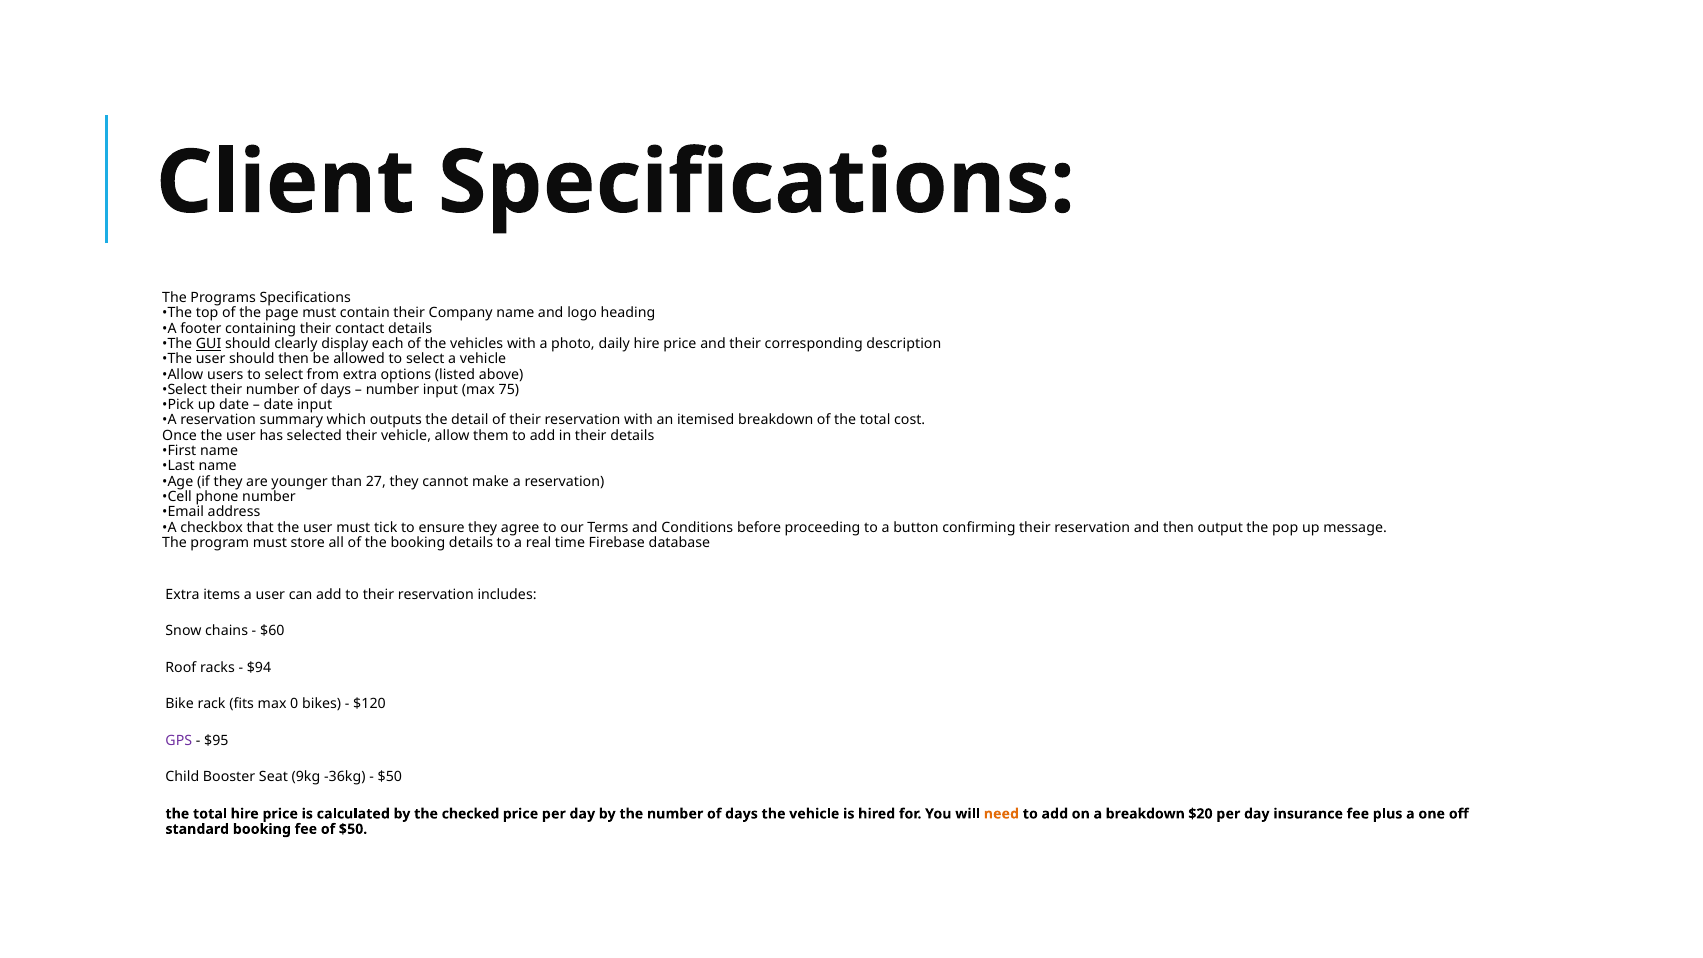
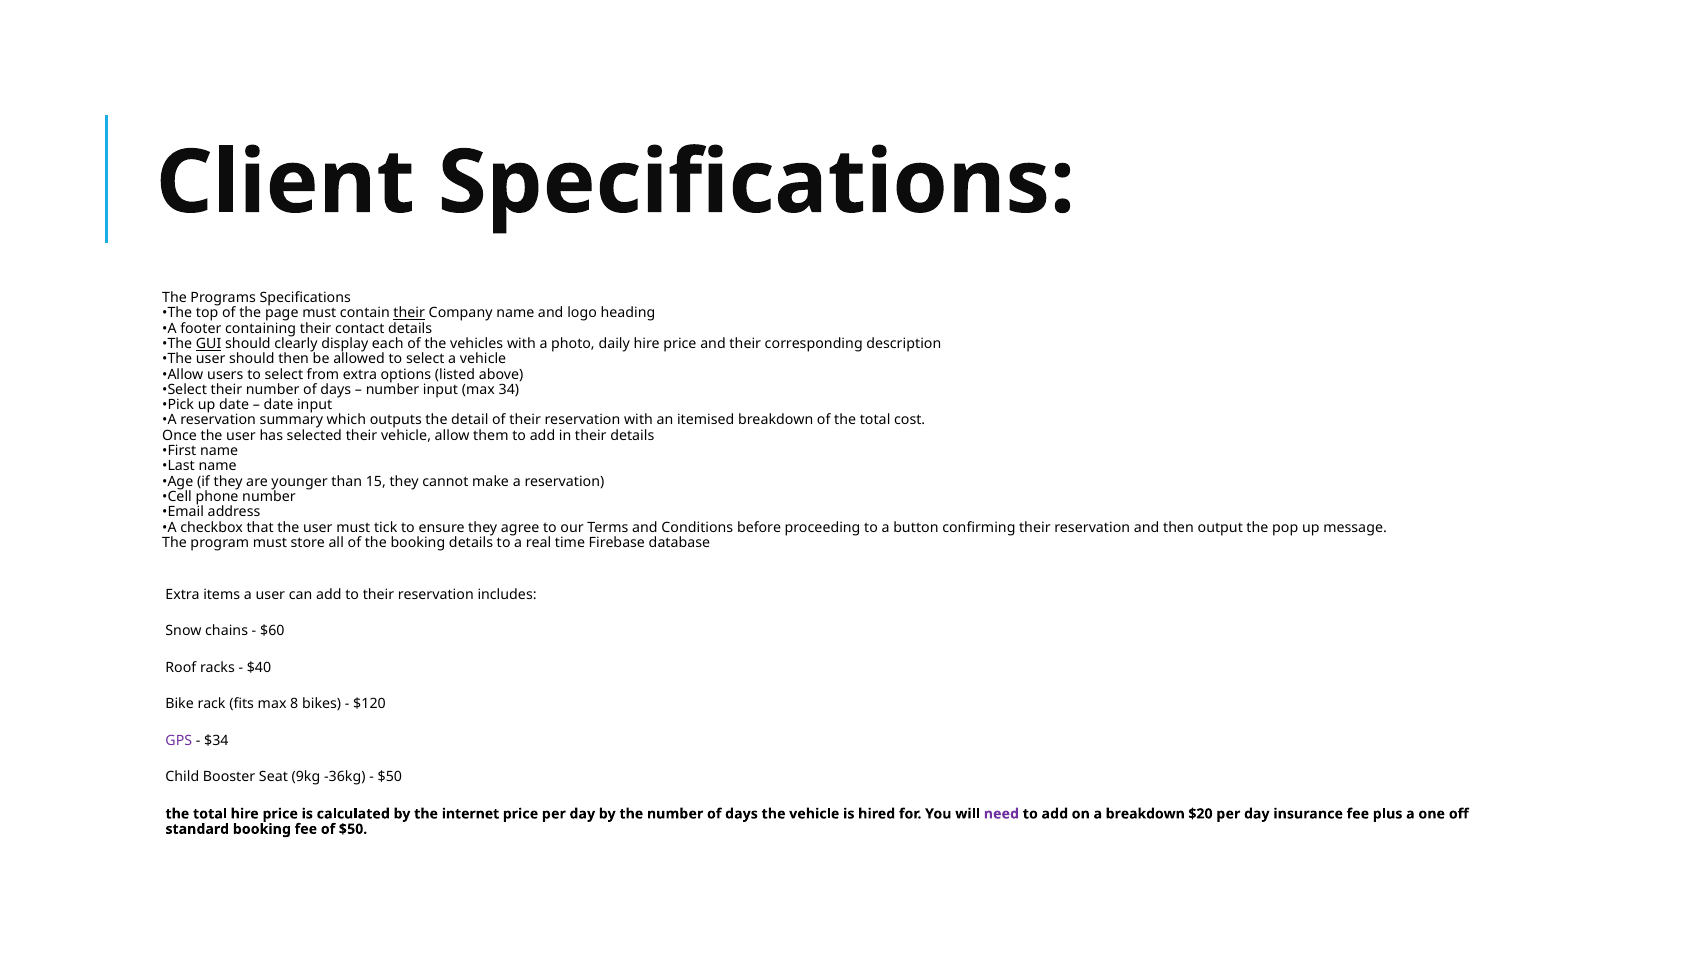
their underline: none -> present (409, 313)
75: 75 -> 34 (509, 390)
27: 27 -> 15 (376, 481)
$94: $94 -> $40 (259, 668)
0: 0 -> 8 (294, 704)
$95: $95 -> $34 (216, 741)
checked: checked -> internet (471, 814)
need colour: orange -> purple (1001, 814)
